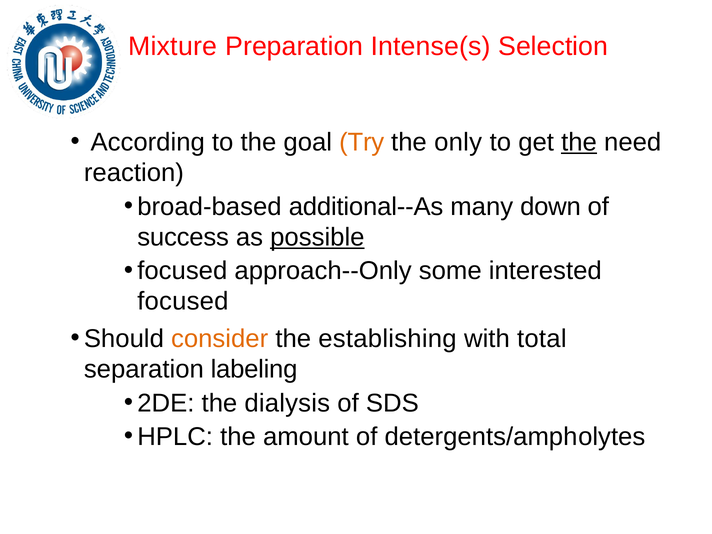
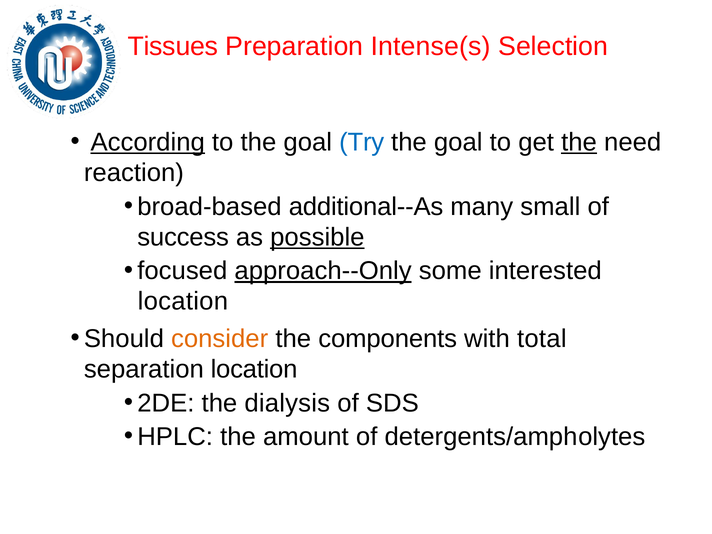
Mixture: Mixture -> Tissues (173, 46)
According underline: none -> present (148, 142)
Try colour: orange -> blue (362, 142)
only: only -> goal (458, 142)
down: down -> small (550, 207)
approach--Only underline: none -> present (323, 271)
focused: focused -> location (183, 301)
establishing: establishing -> components (388, 339)
separation labeling: labeling -> location (254, 369)
